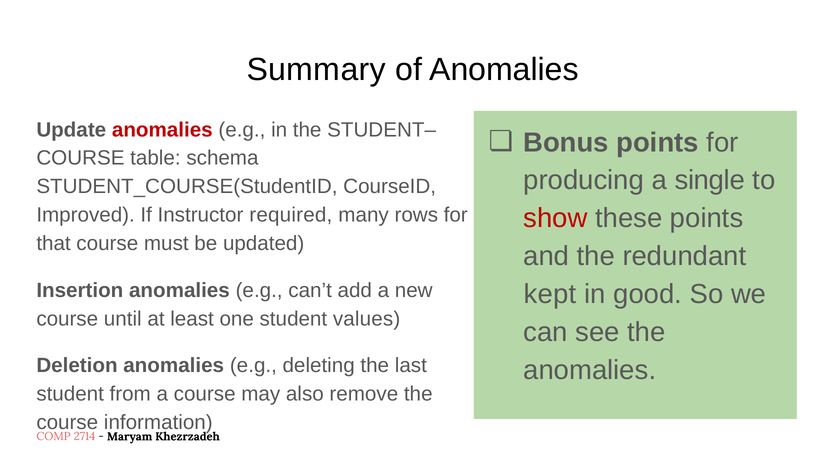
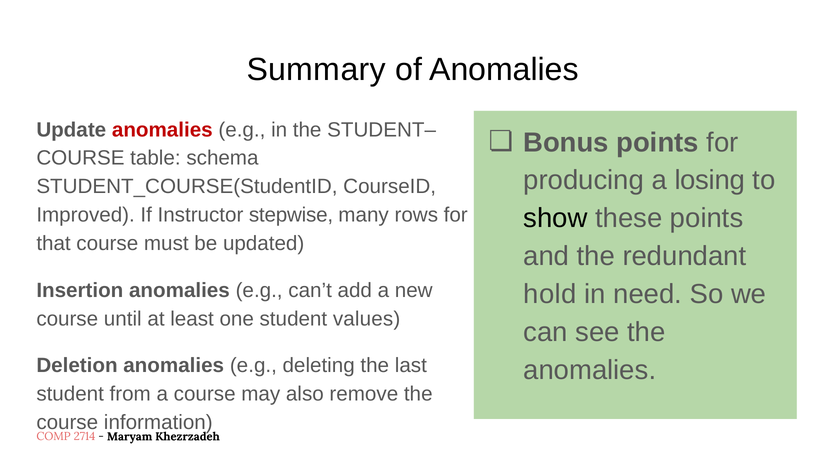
single: single -> losing (710, 180)
required: required -> stepwise (291, 215)
show colour: red -> black (555, 218)
kept: kept -> hold (550, 294)
good: good -> need (648, 294)
